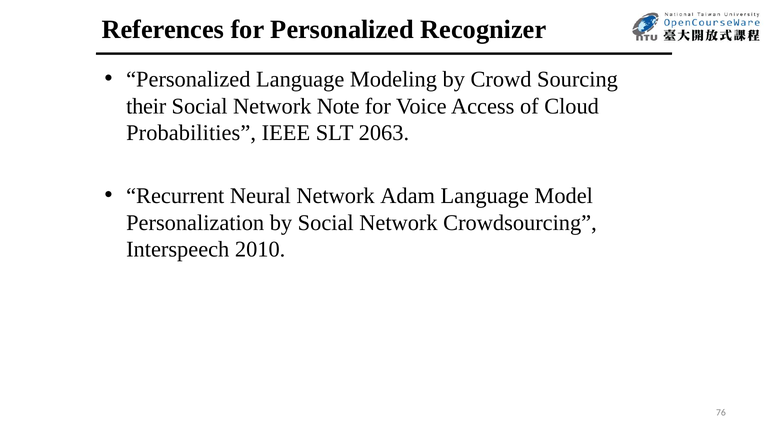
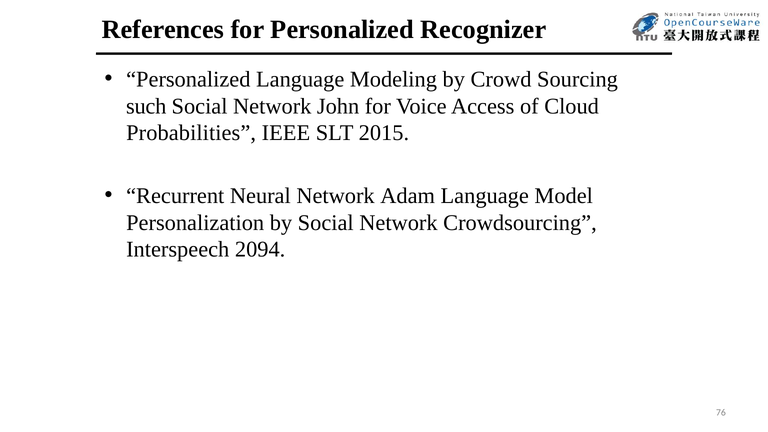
their: their -> such (146, 106)
Note: Note -> John (338, 106)
2063: 2063 -> 2015 (384, 133)
2010: 2010 -> 2094 (260, 250)
